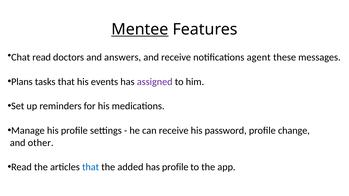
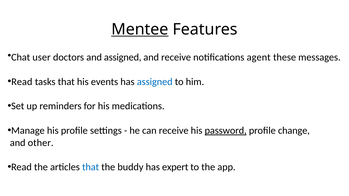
Chat read: read -> user (42, 57)
and answers: answers -> assigned (123, 57)
Plans: Plans -> Read (22, 82)
assigned colour: purple -> blue (155, 82)
password underline: none -> present (226, 131)
added: added -> buddy (130, 167)
has profile: profile -> expert (175, 167)
